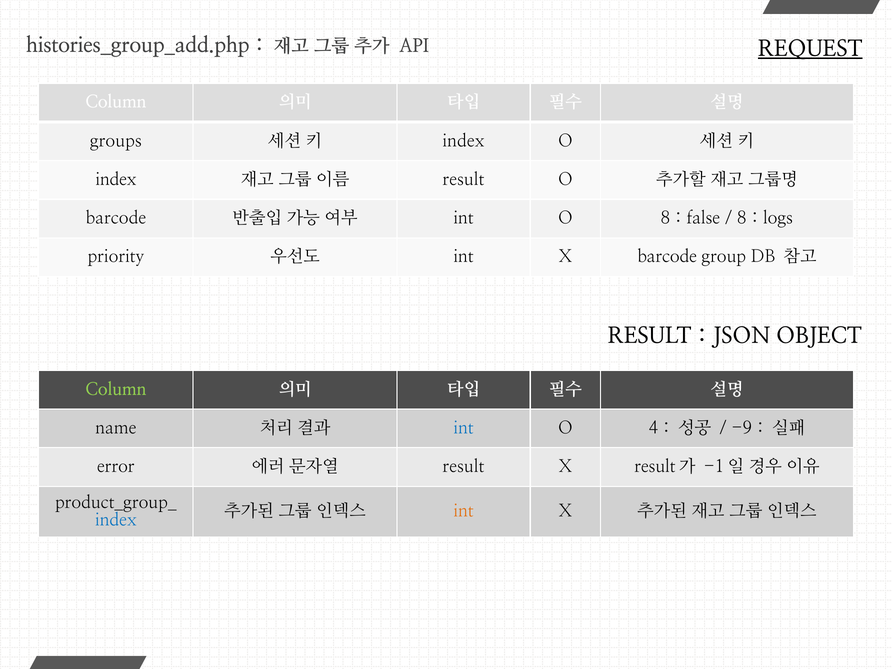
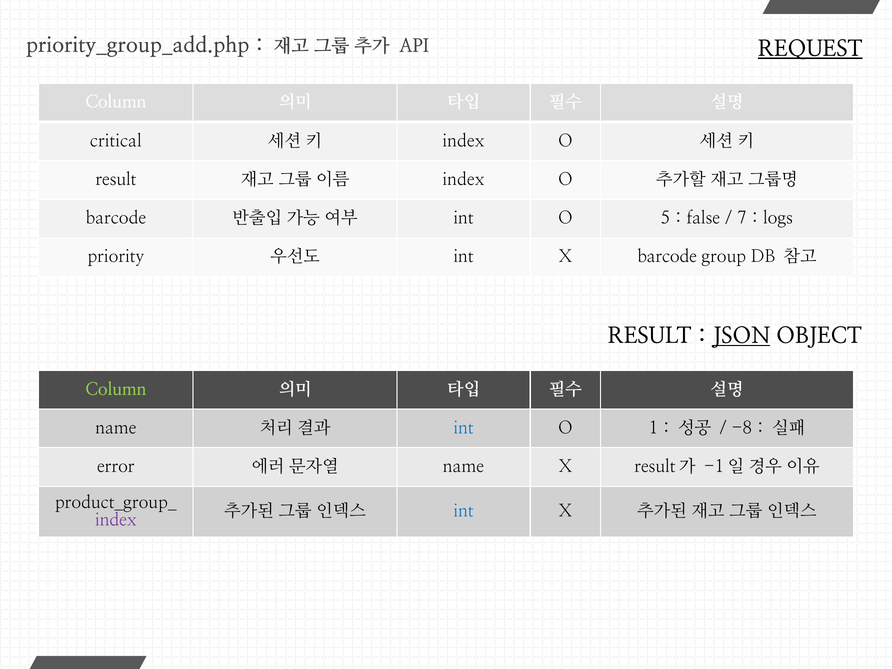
histories_group_add.php: histories_group_add.php -> priority_group_add.php (138, 45)
groups: groups -> critical (116, 141)
index: index -> result (116, 179)
result: result -> index (463, 179)
O 8: 8 -> 5 (665, 218)
8: 8 -> 7 (742, 218)
JSON underline: none -> present (741, 336)
4: 4 -> 1 (653, 428)
-9: -9 -> -8 (742, 428)
result: result -> name (463, 467)
int colour: orange -> blue (464, 511)
index colour: blue -> purple (116, 520)
